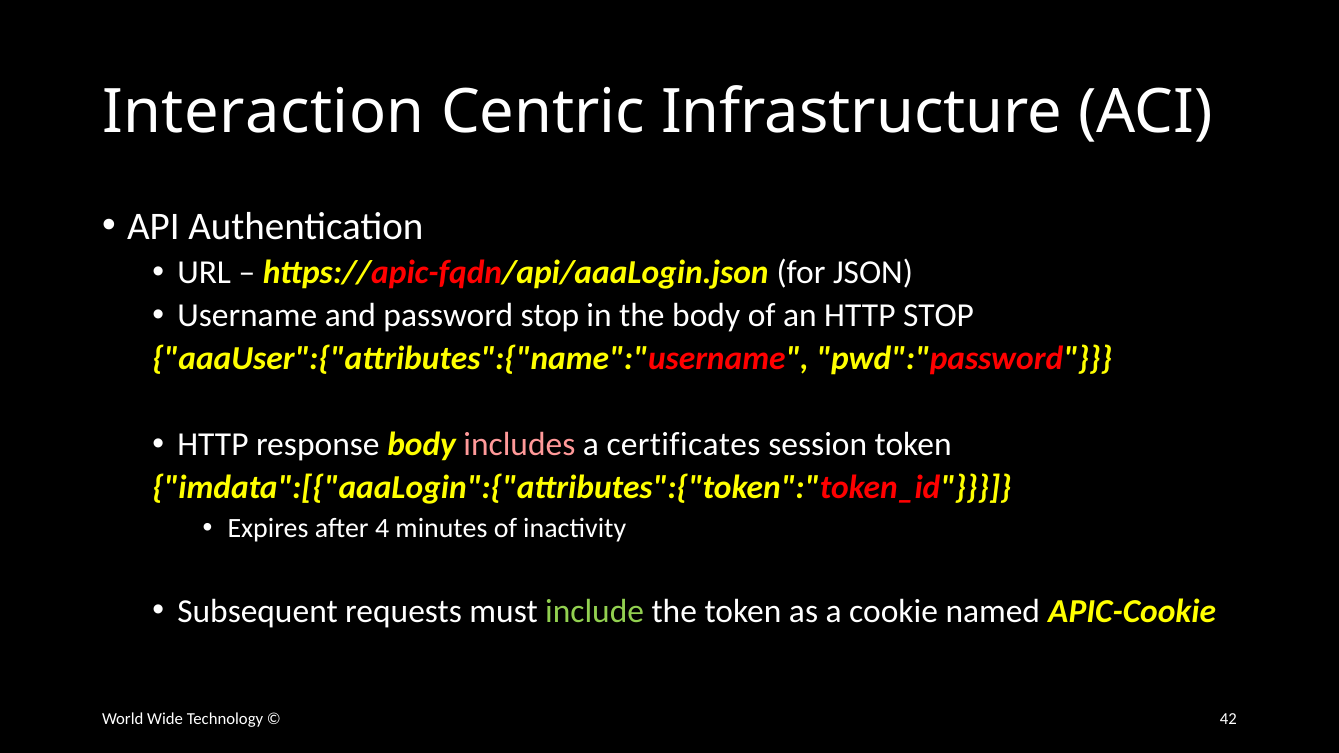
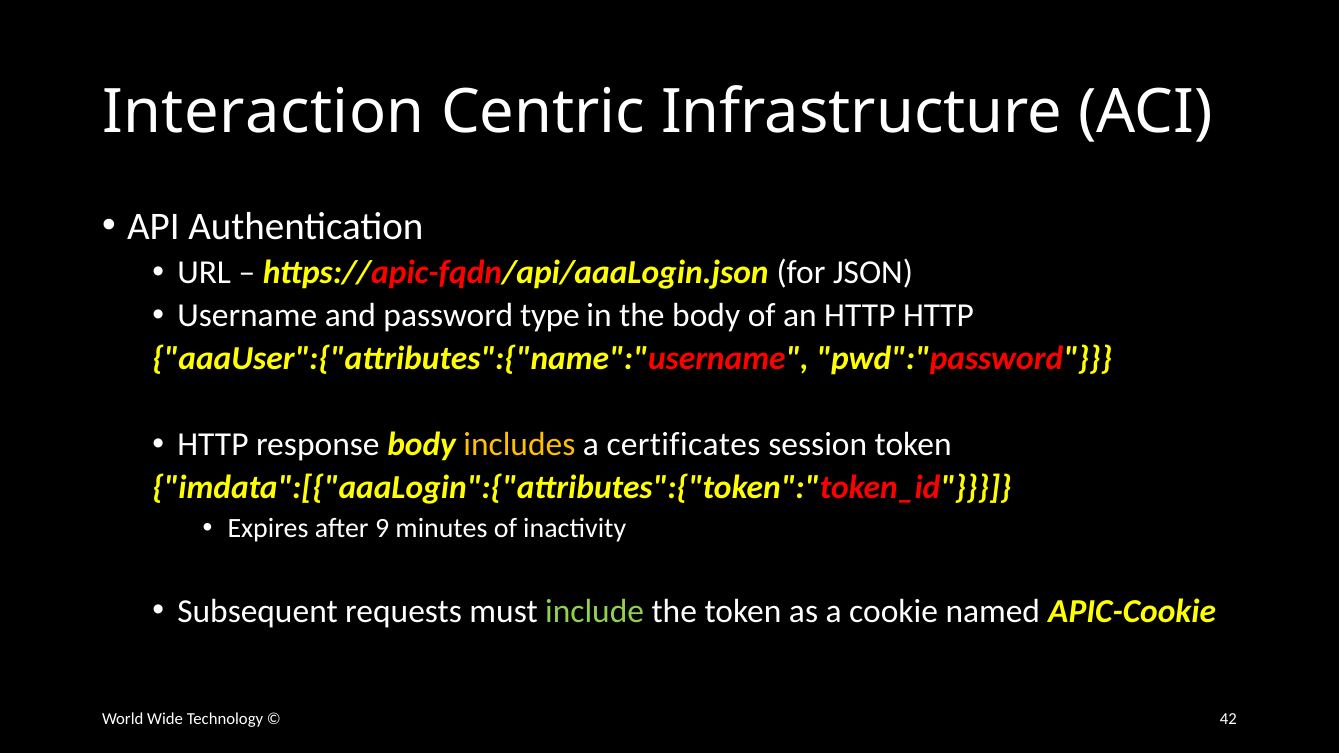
password stop: stop -> type (550, 316)
HTTP STOP: STOP -> HTTP (938, 316)
includes colour: pink -> yellow (519, 445)
4: 4 -> 9 (382, 528)
